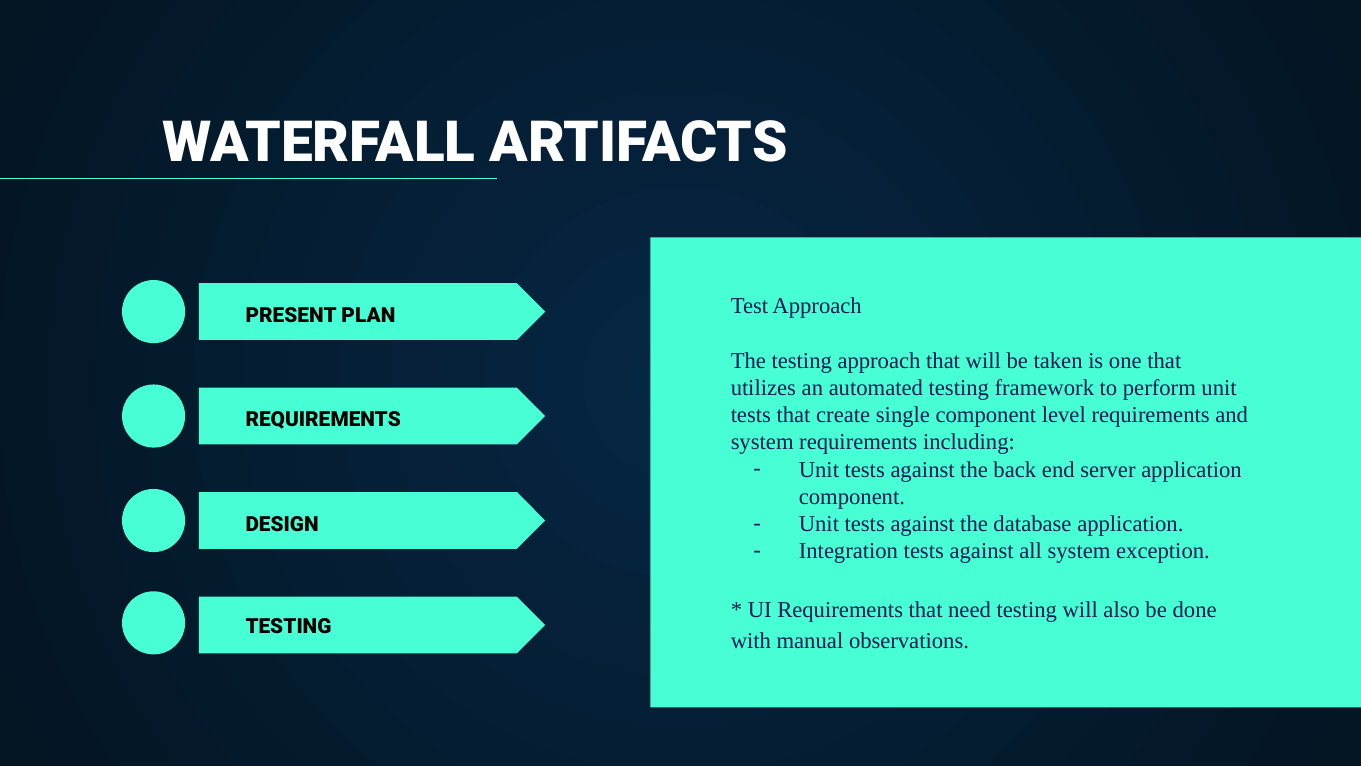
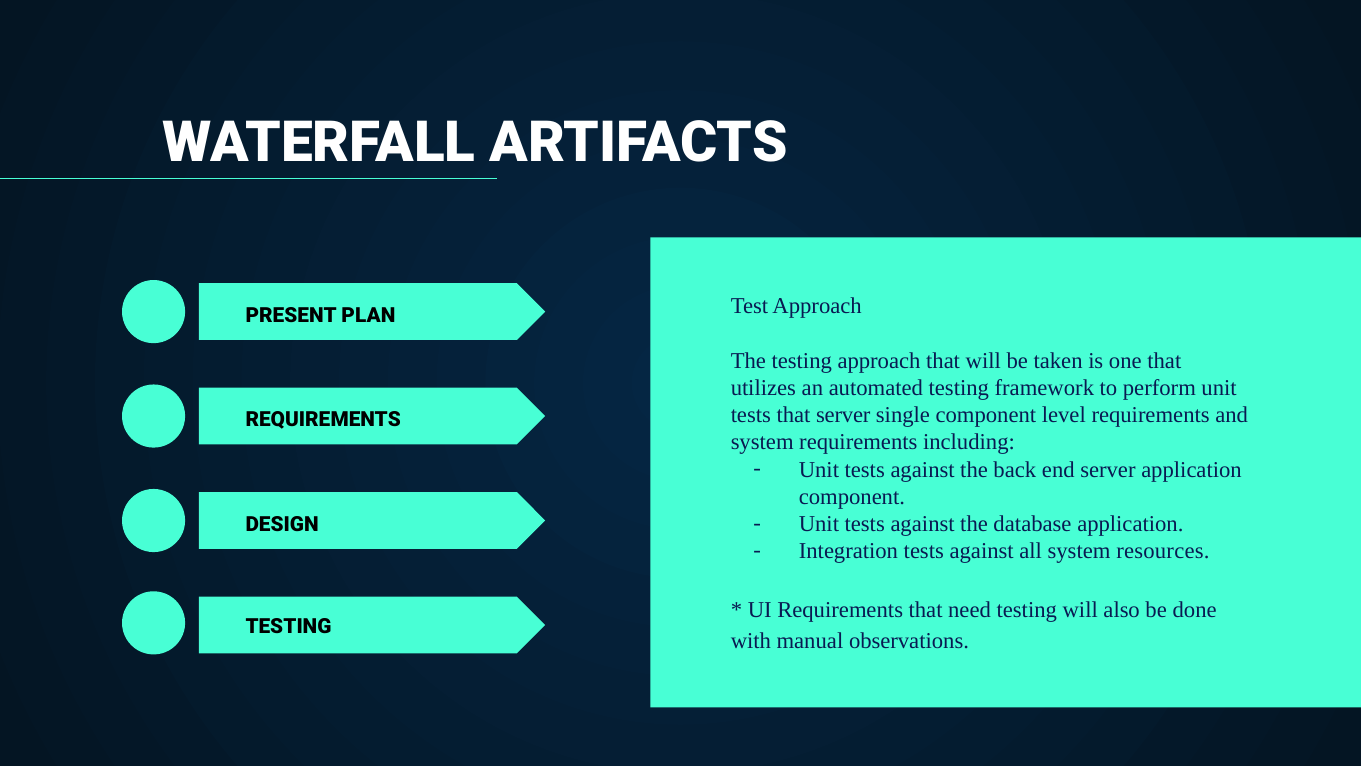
that create: create -> server (843, 415)
exception: exception -> resources (1163, 551)
